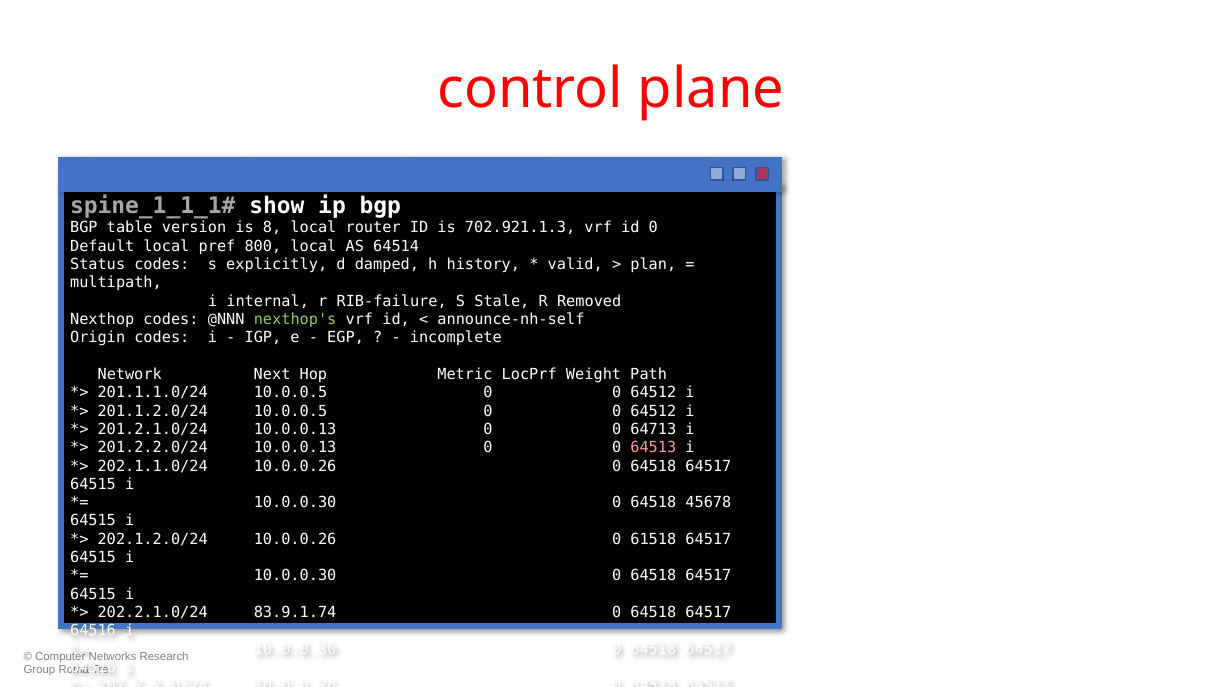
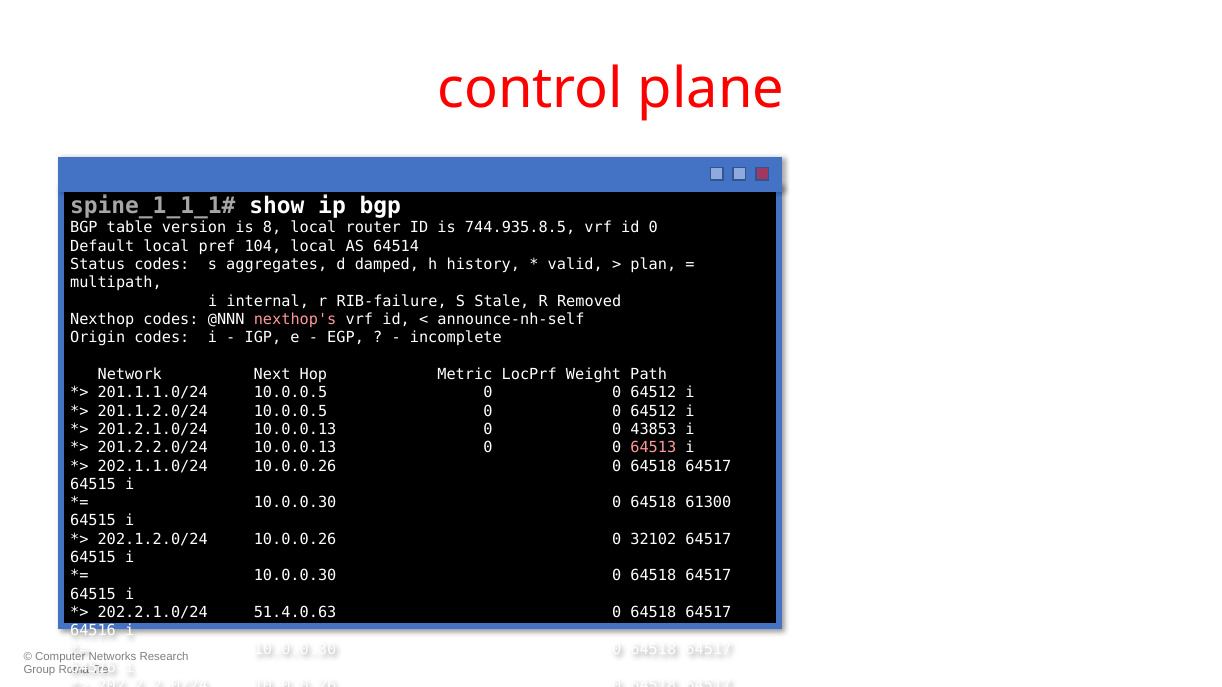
702.921.1.3: 702.921.1.3 -> 744.935.8.5 (520, 228)
800: 800 -> 104 (263, 246)
explicitly: explicitly -> aggregates (277, 265)
nexthop's colour: light green -> pink (295, 320)
64713: 64713 -> 43853 (653, 430)
45678: 45678 -> 61300 (708, 503)
61518: 61518 -> 32102 (653, 540)
83.9.1.74: 83.9.1.74 -> 51.4.0.63 (295, 613)
